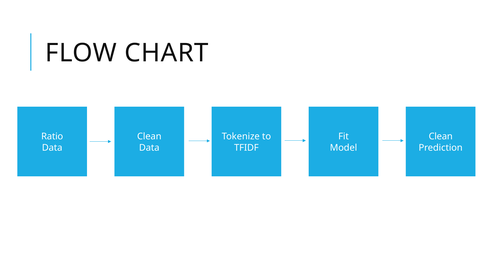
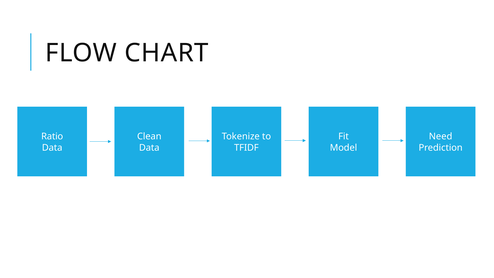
Clean: Clean -> Need (441, 137)
